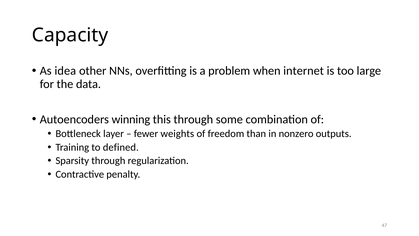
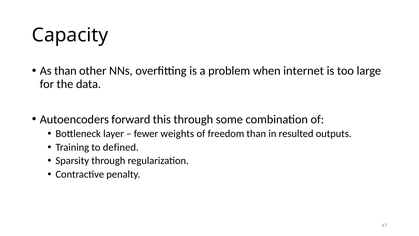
As idea: idea -> than (65, 71)
winning: winning -> forward (131, 119)
nonzero: nonzero -> resulted (296, 134)
